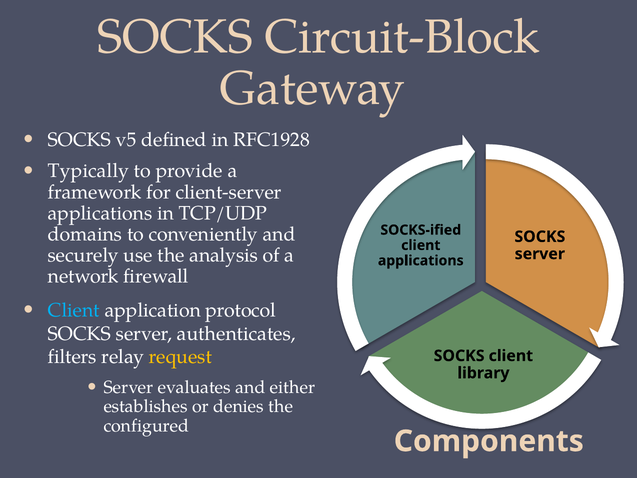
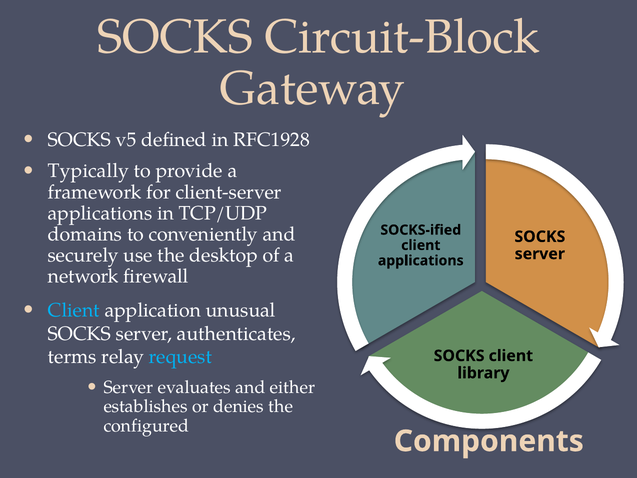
analysis: analysis -> desktop (224, 255)
protocol: protocol -> unusual (241, 310)
filters: filters -> terms (72, 357)
request colour: yellow -> light blue (180, 357)
